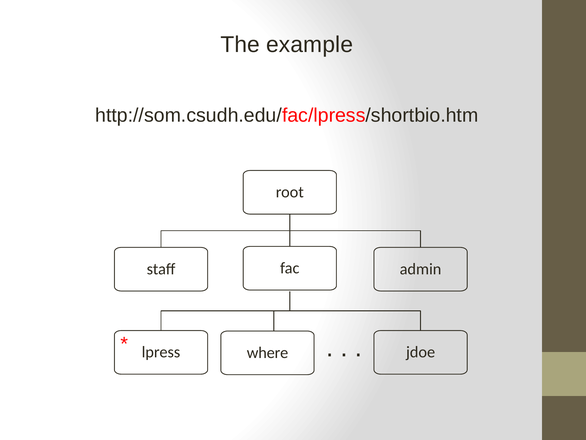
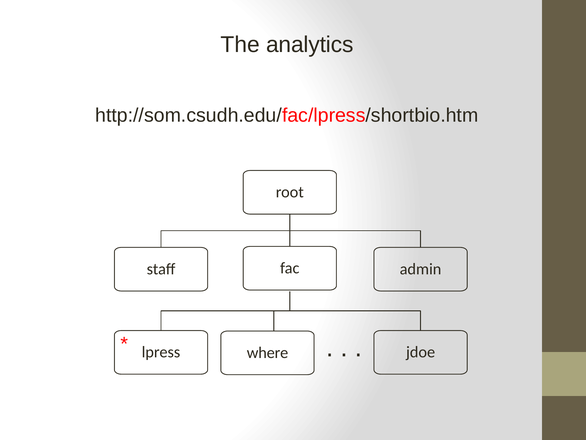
example: example -> analytics (310, 44)
